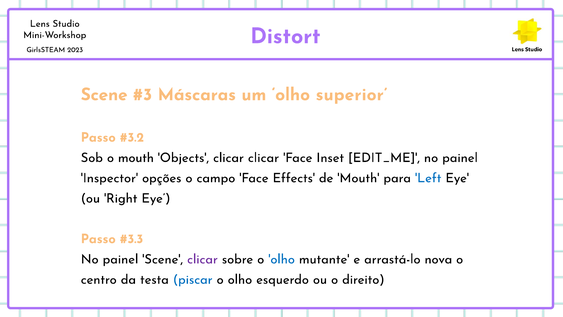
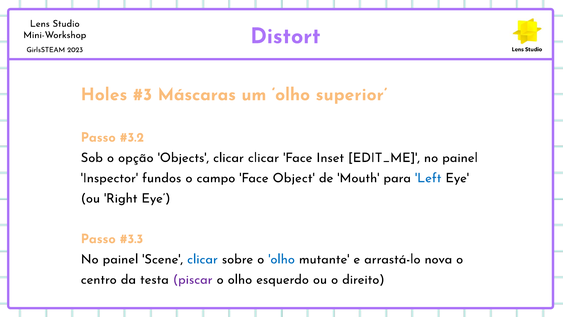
Scene: Scene -> Holes (104, 94)
o mouth: mouth -> opção (136, 158)
opções: opções -> fundos (162, 178)
Effects: Effects -> Object (294, 178)
clicar colour: purple -> blue (202, 259)
piscar colour: blue -> purple (193, 279)
